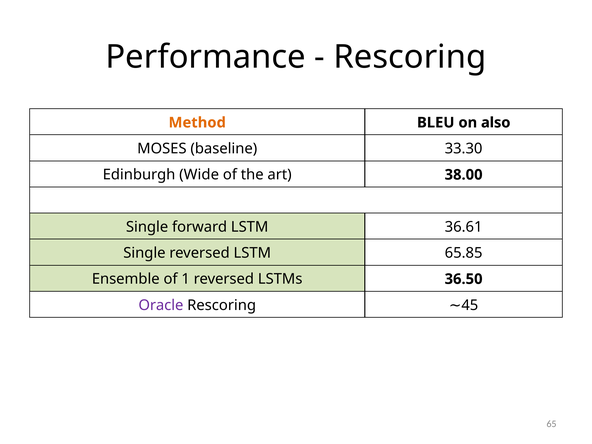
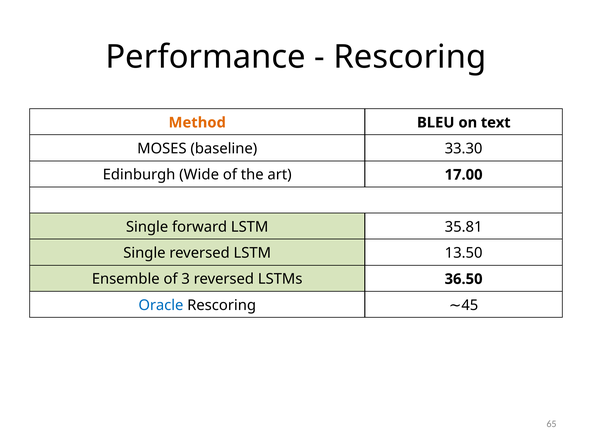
also: also -> text (496, 123)
38.00: 38.00 -> 17.00 (464, 175)
36.61: 36.61 -> 35.81 (464, 227)
65.85: 65.85 -> 13.50 (464, 253)
1: 1 -> 3 (186, 279)
Oracle colour: purple -> blue (161, 305)
